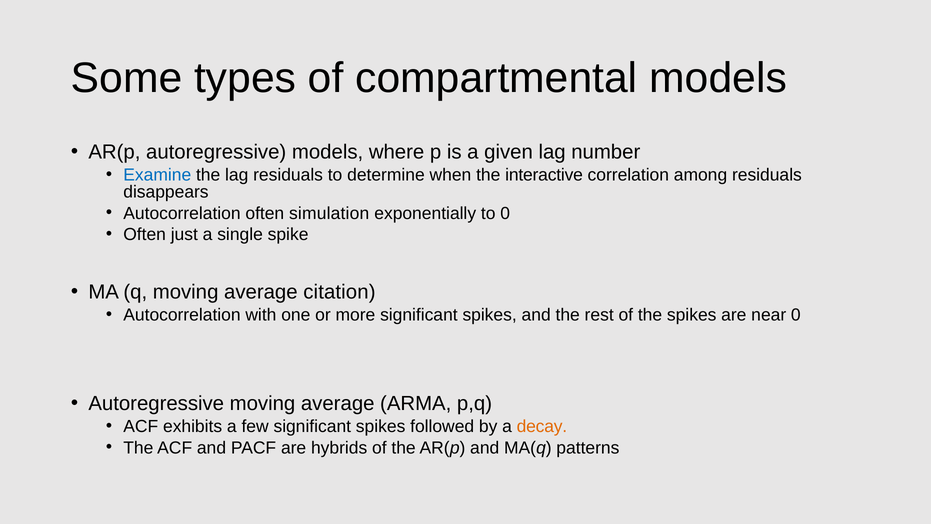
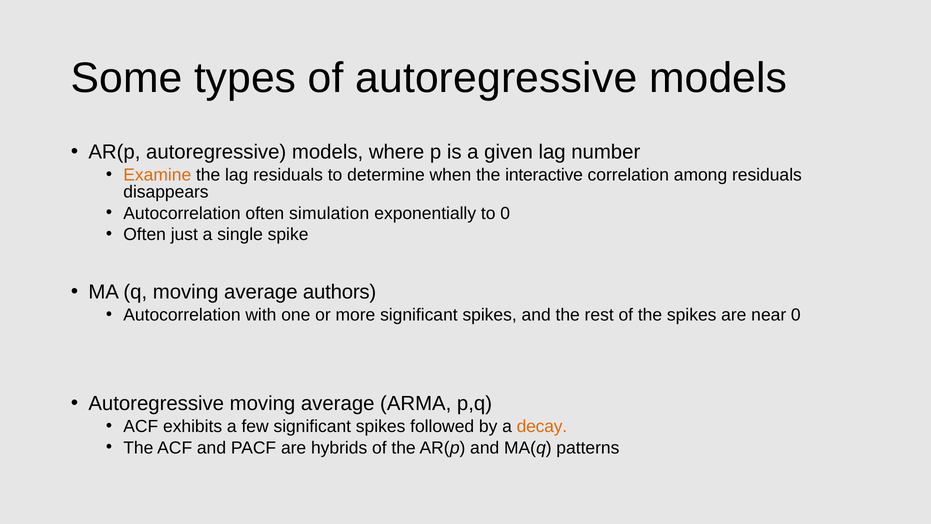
of compartmental: compartmental -> autoregressive (496, 78)
Examine colour: blue -> orange (157, 175)
citation: citation -> authors (340, 292)
